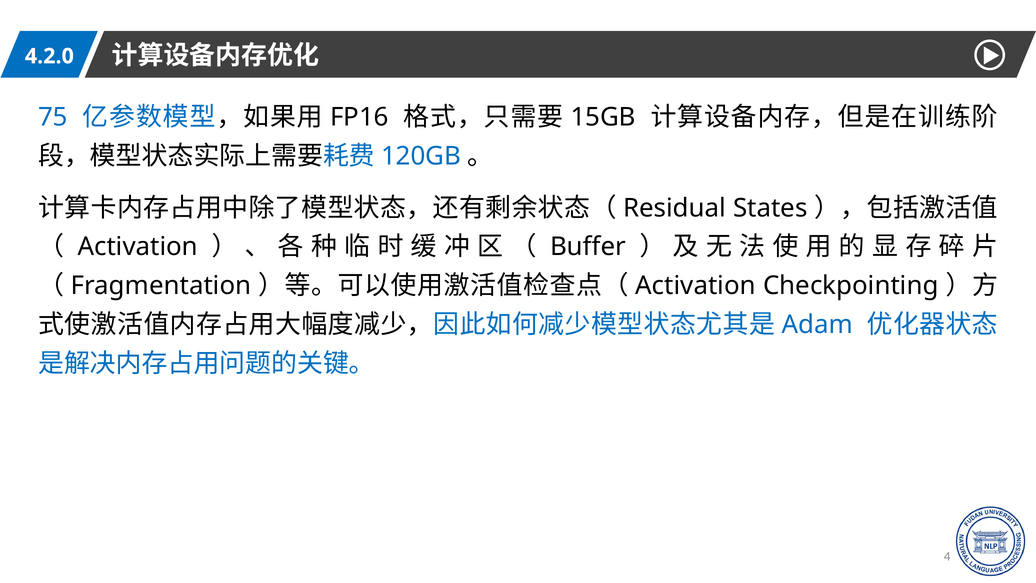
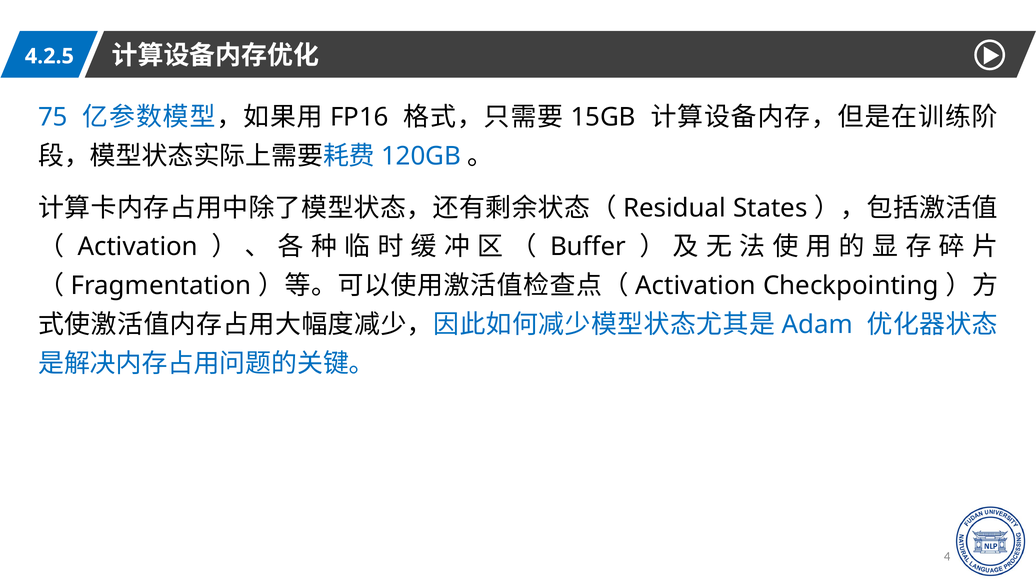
4.2.0: 4.2.0 -> 4.2.5 (49, 56)
